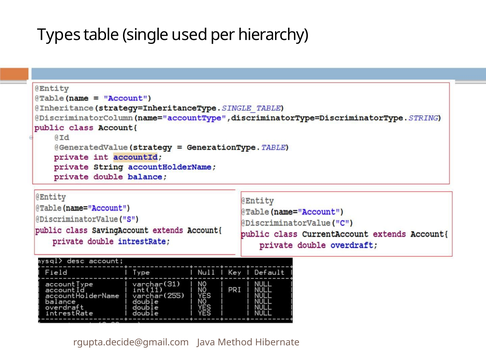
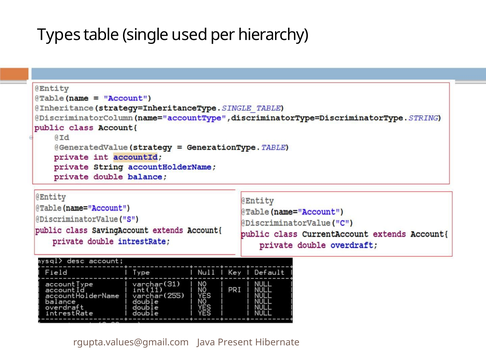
rgupta.decide@gmail.com: rgupta.decide@gmail.com -> rgupta.values@gmail.com (131, 343)
Method: Method -> Present (235, 343)
